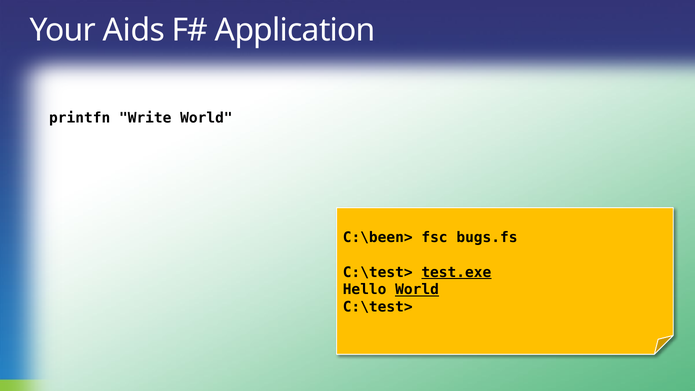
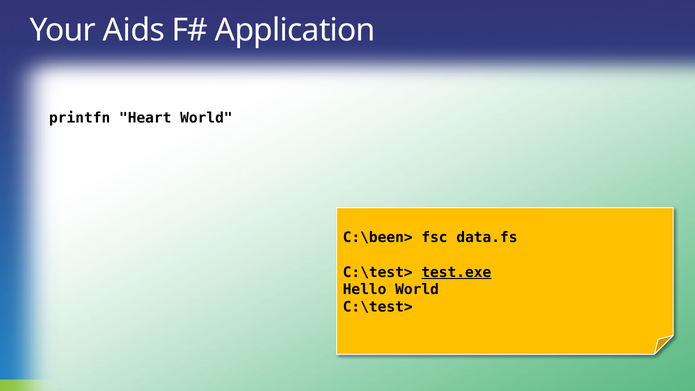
Write: Write -> Heart (145, 118)
bugs.fs: bugs.fs -> data.fs (487, 237)
World underline: present -> none (417, 290)
